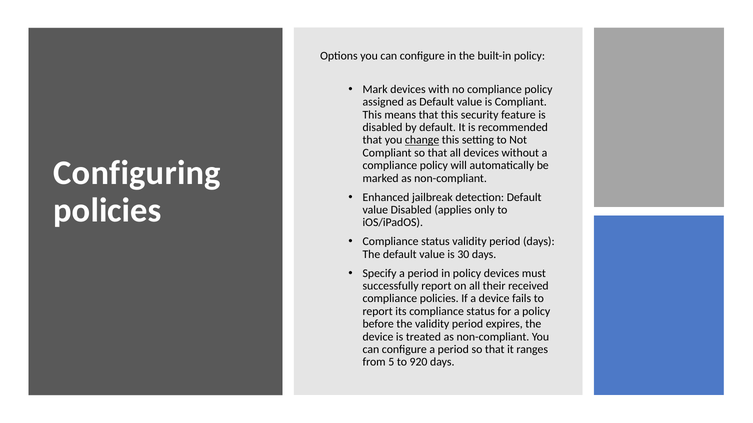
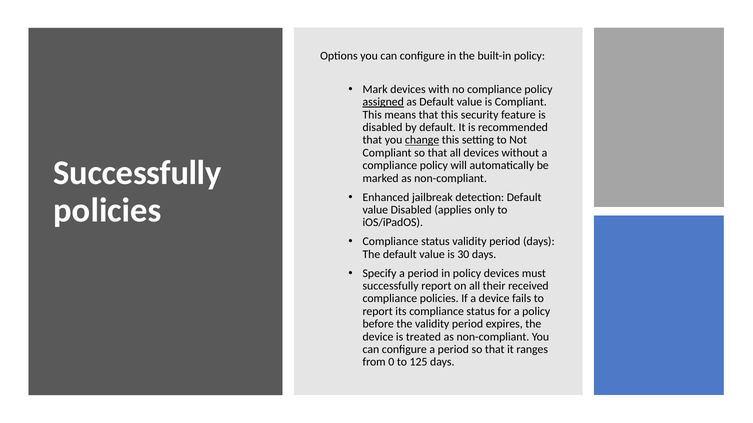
assigned underline: none -> present (383, 102)
Configuring: Configuring -> Successfully (137, 173)
5: 5 -> 0 (391, 363)
920: 920 -> 125 (419, 363)
